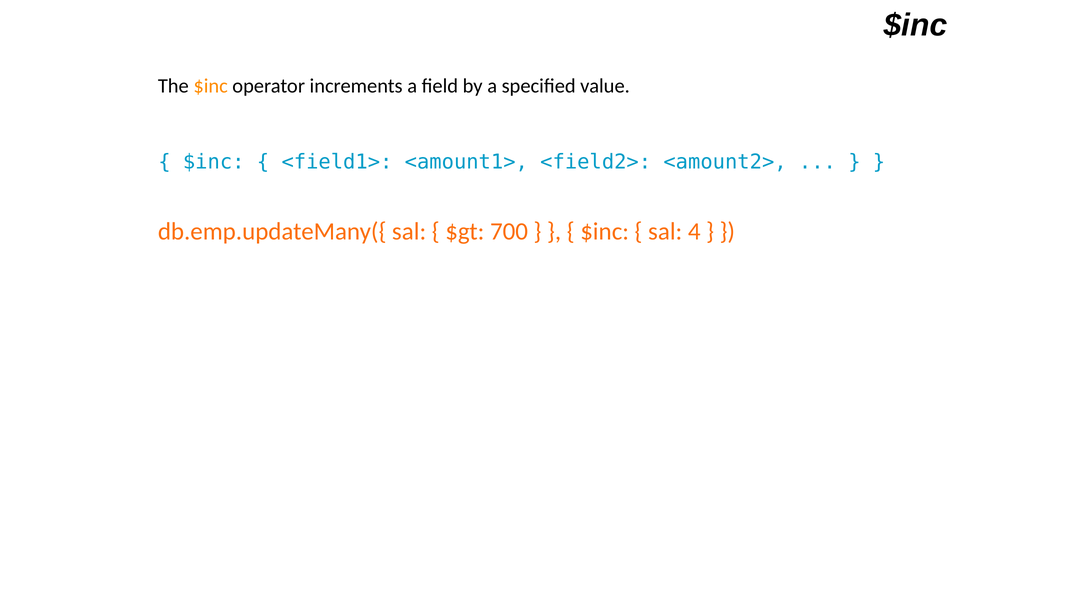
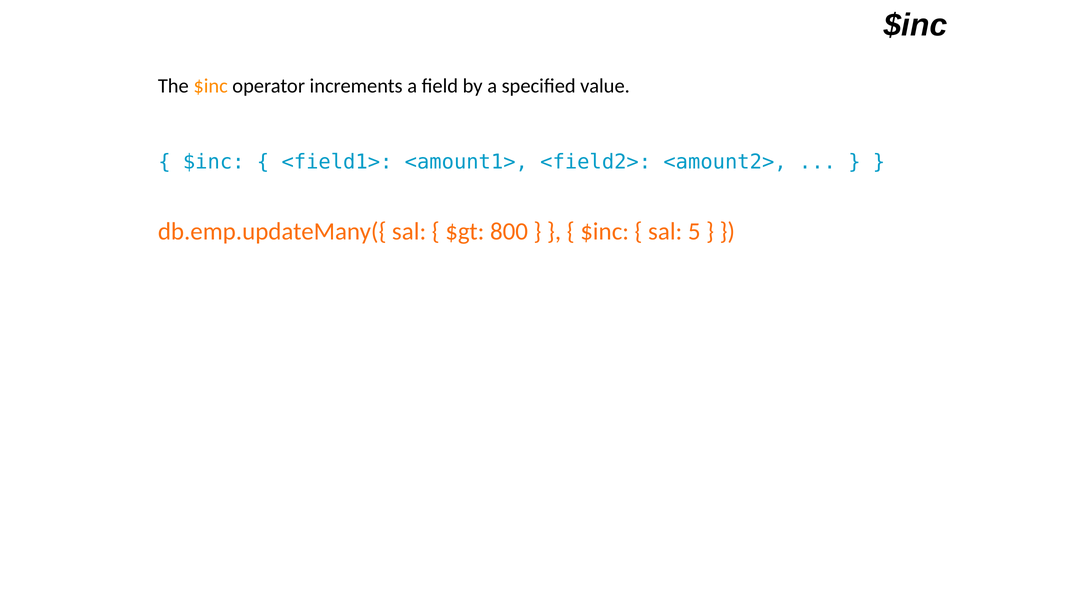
700: 700 -> 800 (509, 232)
4: 4 -> 5 (694, 232)
